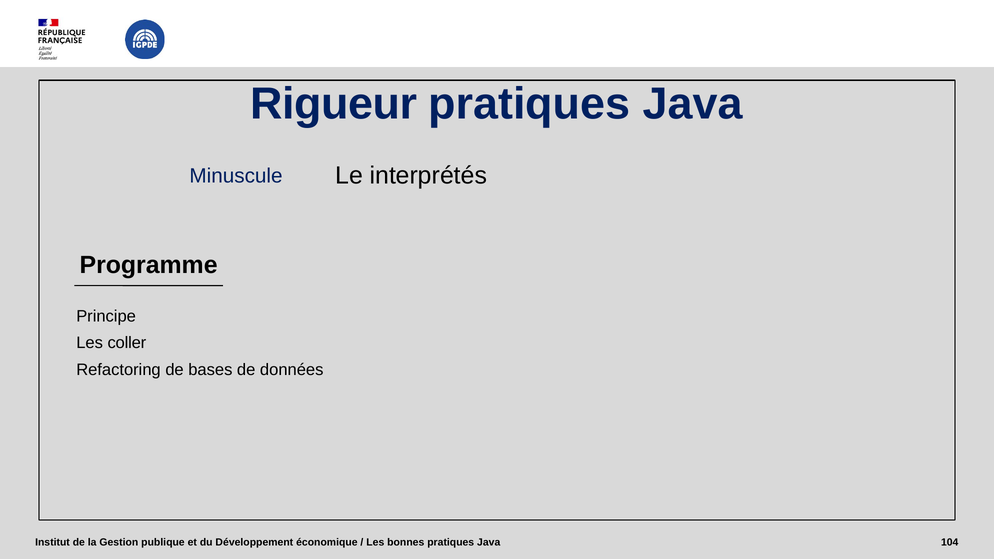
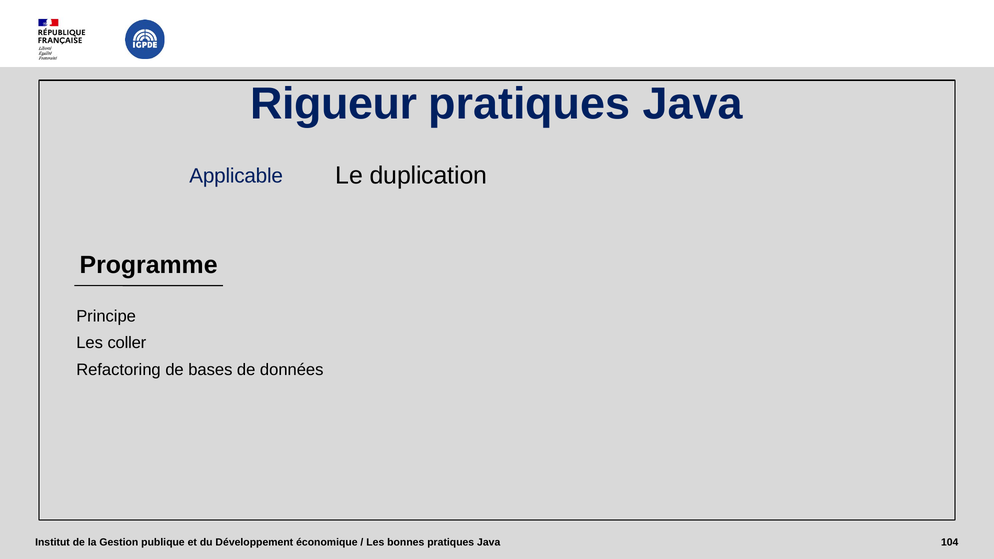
interprétés: interprétés -> duplication (428, 176)
Minuscule: Minuscule -> Applicable (236, 176)
